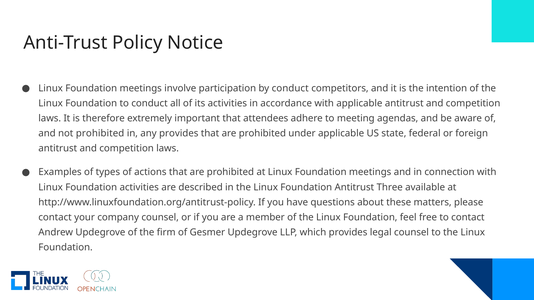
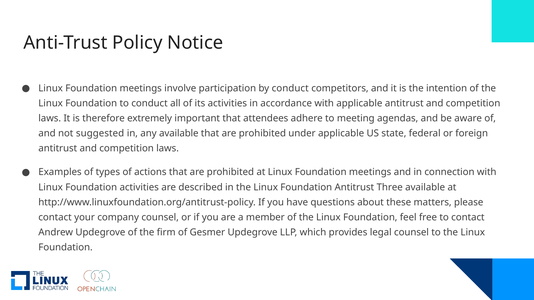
not prohibited: prohibited -> suggested (100, 133)
any provides: provides -> available (179, 133)
